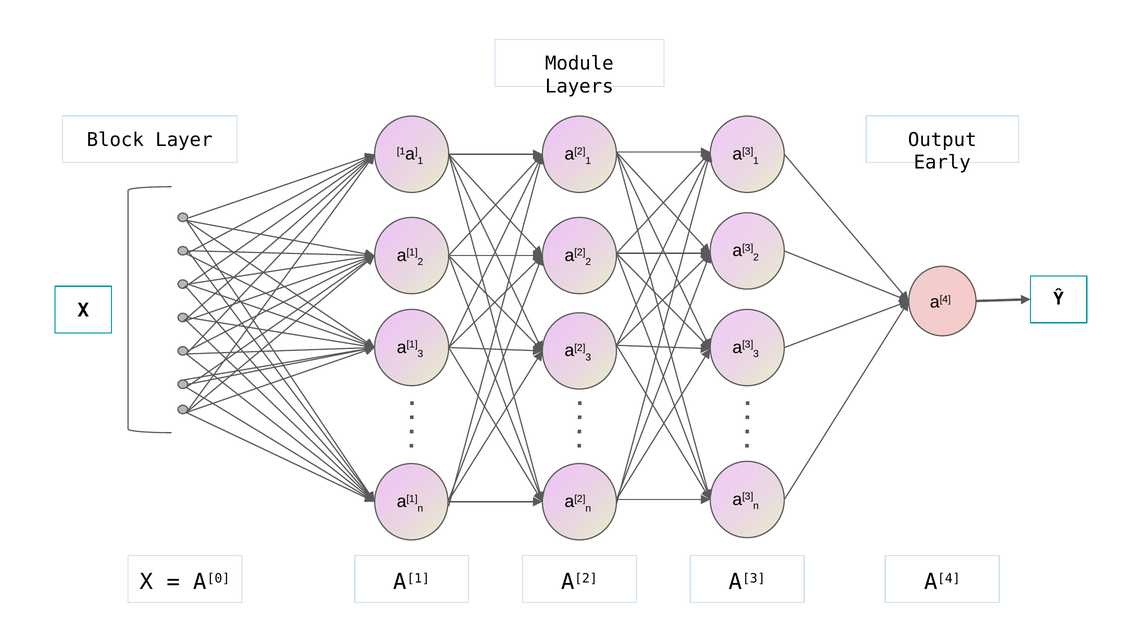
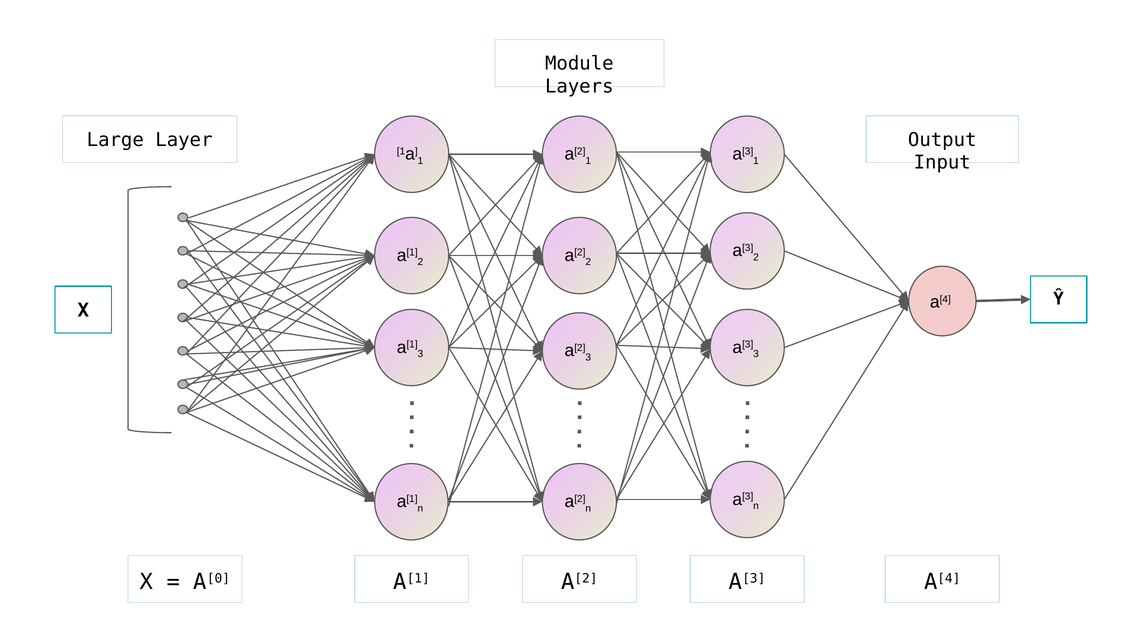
Block: Block -> Large (115, 140)
Early: Early -> Input (942, 163)
